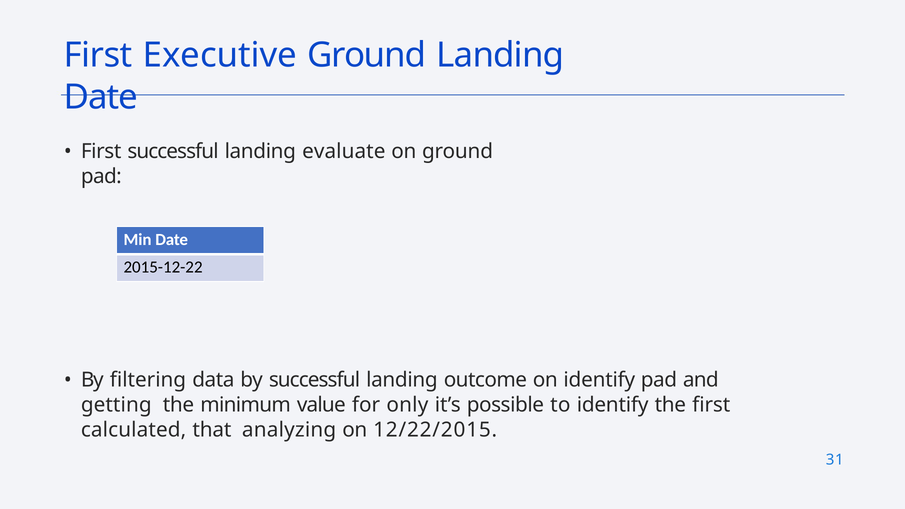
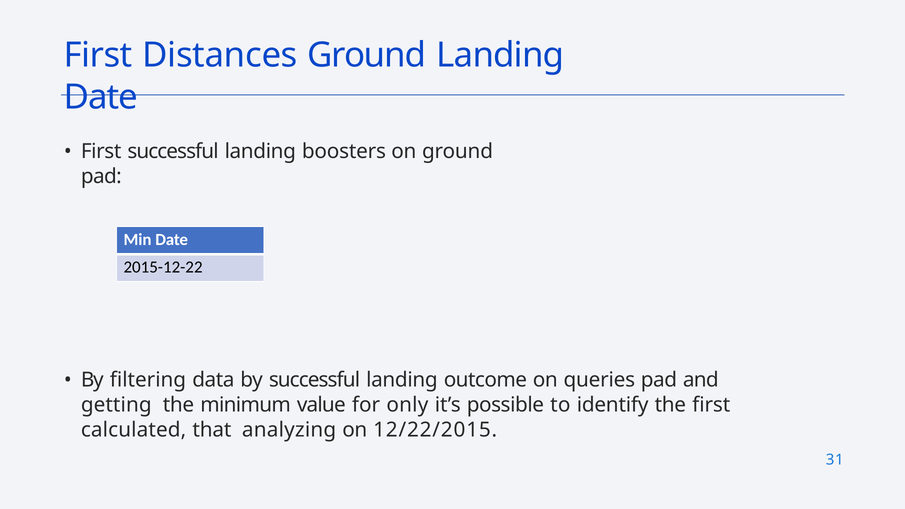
Executive: Executive -> Distances (220, 55)
evaluate: evaluate -> boosters (344, 152)
on identify: identify -> queries (599, 380)
